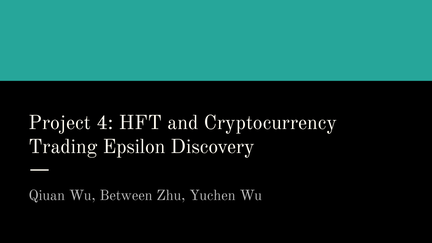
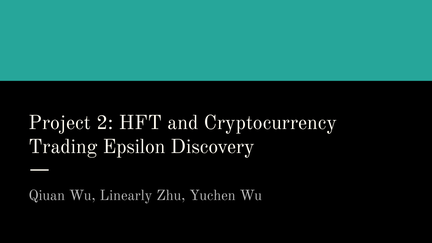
4: 4 -> 2 (105, 123)
Between: Between -> Linearly (126, 195)
